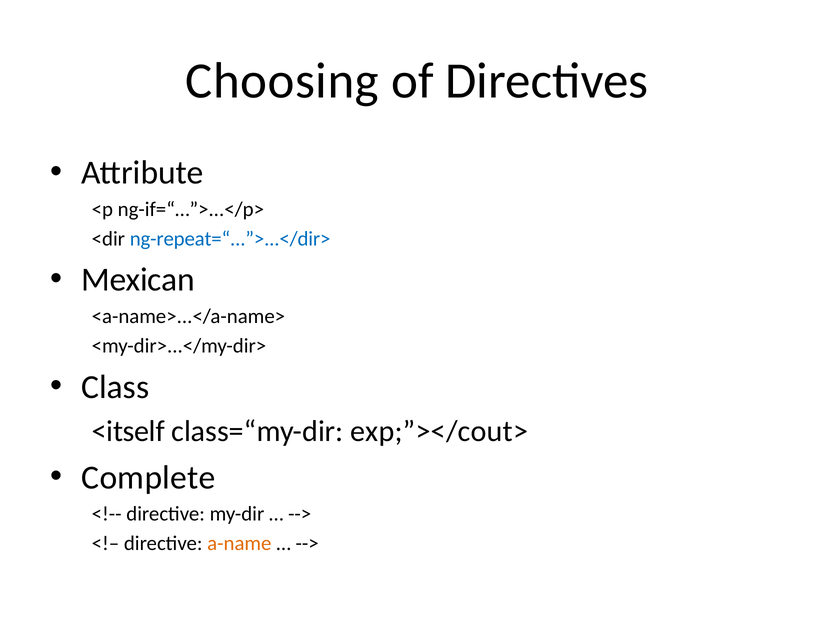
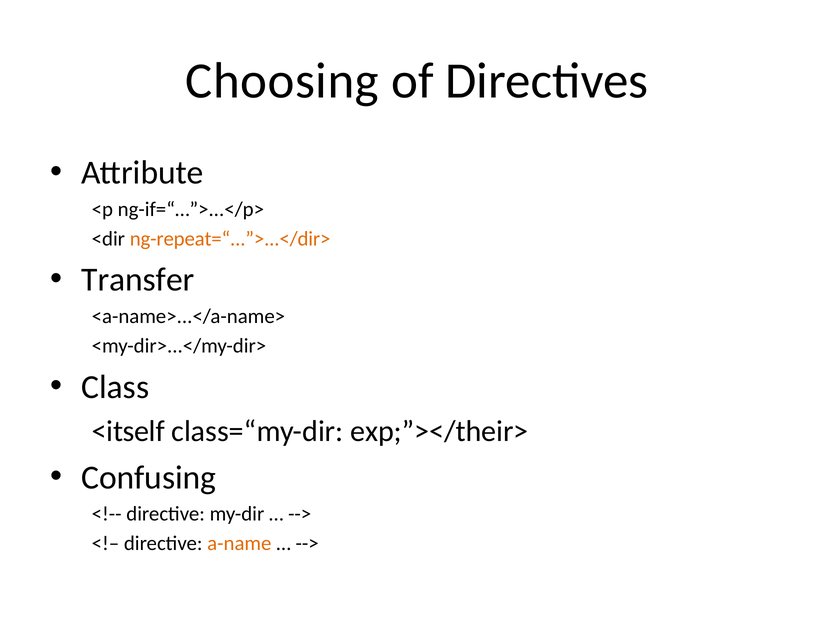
ng-repeat=“...”>...</dir> colour: blue -> orange (230, 239)
Mexican: Mexican -> Transfer (138, 280)
exp;”></cout>: exp;”></cout> -> exp;”></their> (439, 431)
Complete: Complete -> Confusing (149, 477)
